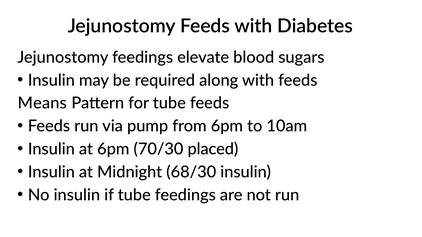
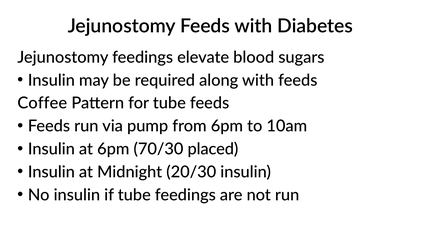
Means: Means -> Coffee (42, 103)
68/30: 68/30 -> 20/30 (191, 172)
